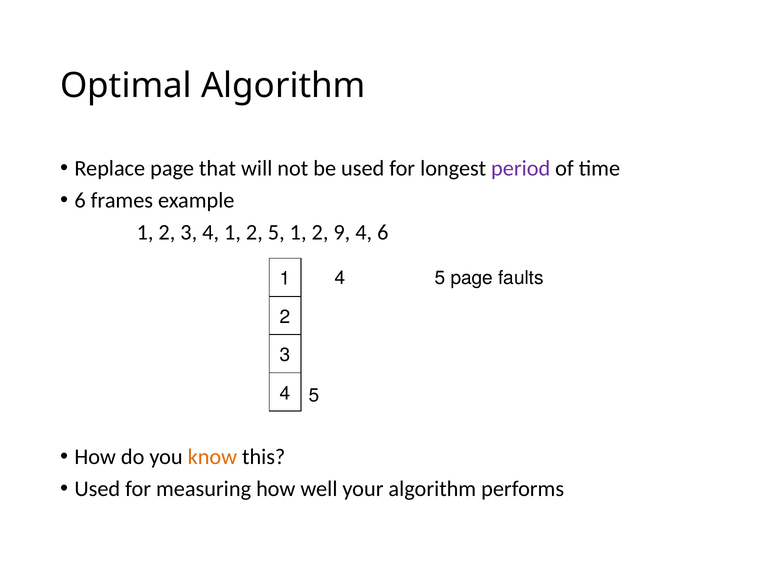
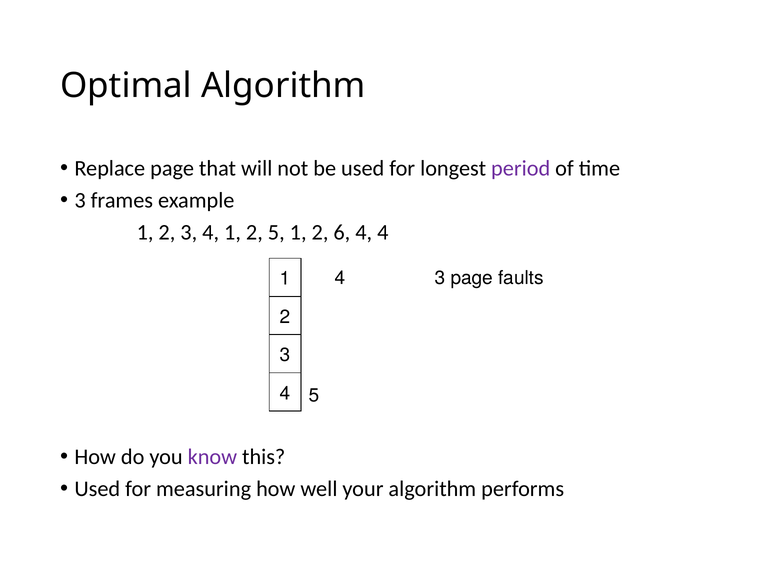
6: 6 -> 3 (80, 200)
9: 9 -> 6 (342, 232)
4 6: 6 -> 4 (383, 232)
5: 5 -> 3 (440, 278)
know colour: orange -> purple (212, 457)
